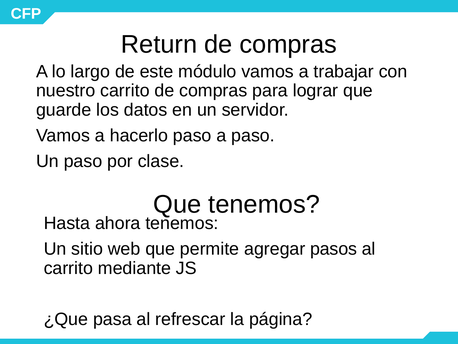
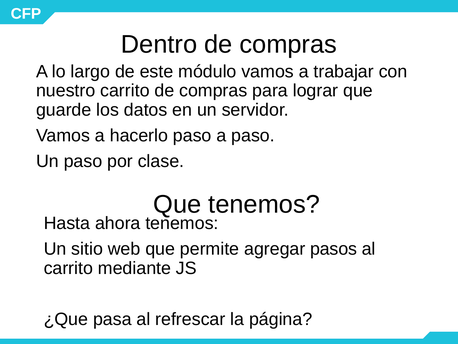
Return: Return -> Dentro (159, 44)
